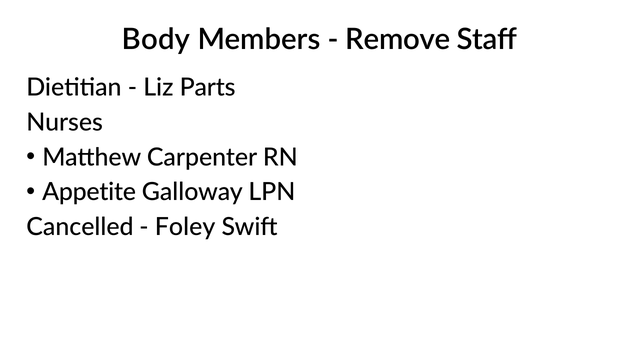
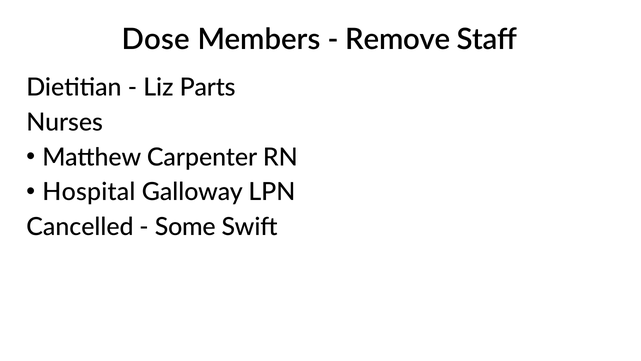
Body: Body -> Dose (156, 40)
Appetite: Appetite -> Hospital (89, 192)
Foley: Foley -> Some (185, 227)
